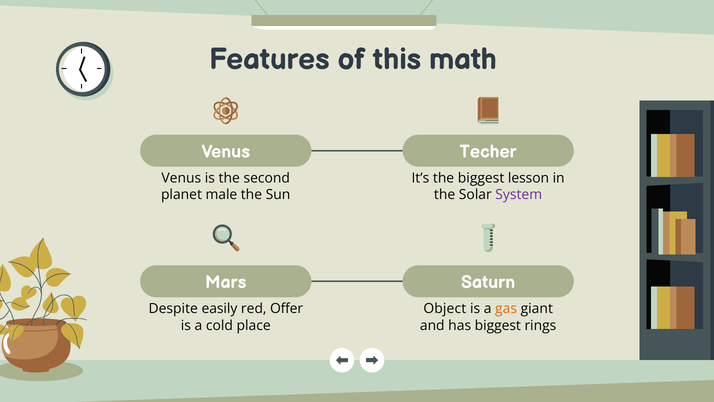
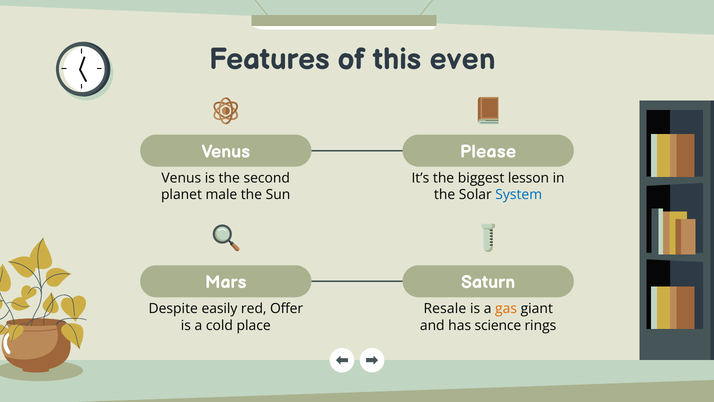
math: math -> even (463, 59)
Techer: Techer -> Please (488, 152)
System colour: purple -> blue (519, 195)
Object: Object -> Resale (445, 309)
has biggest: biggest -> science (498, 325)
